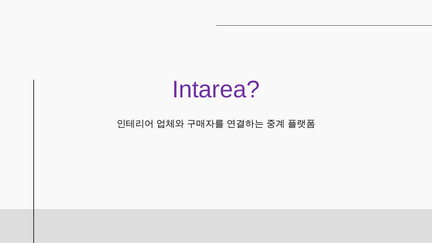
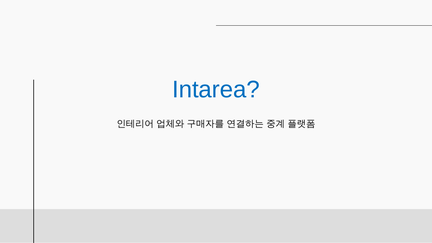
Intarea colour: purple -> blue (216, 89)
